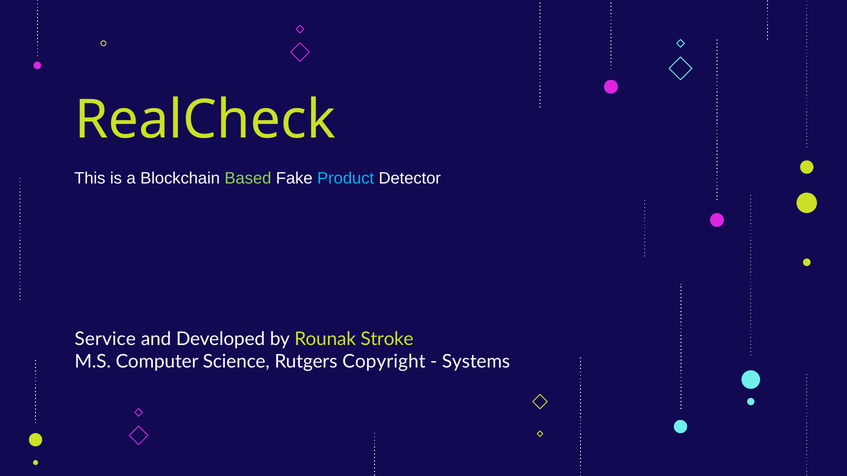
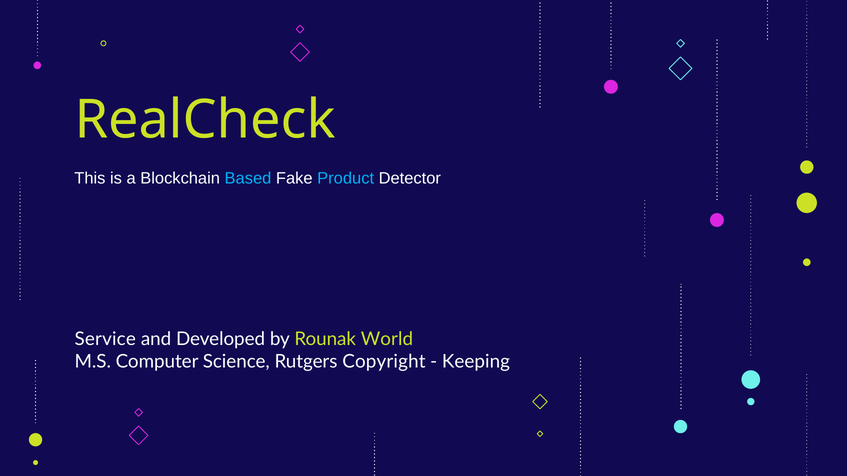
Based colour: light green -> light blue (248, 179)
Stroke: Stroke -> World (387, 339)
Systems: Systems -> Keeping (476, 362)
